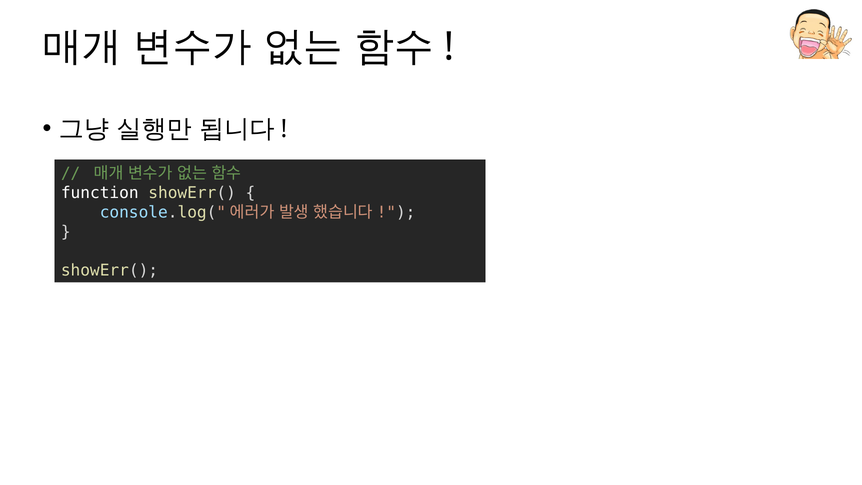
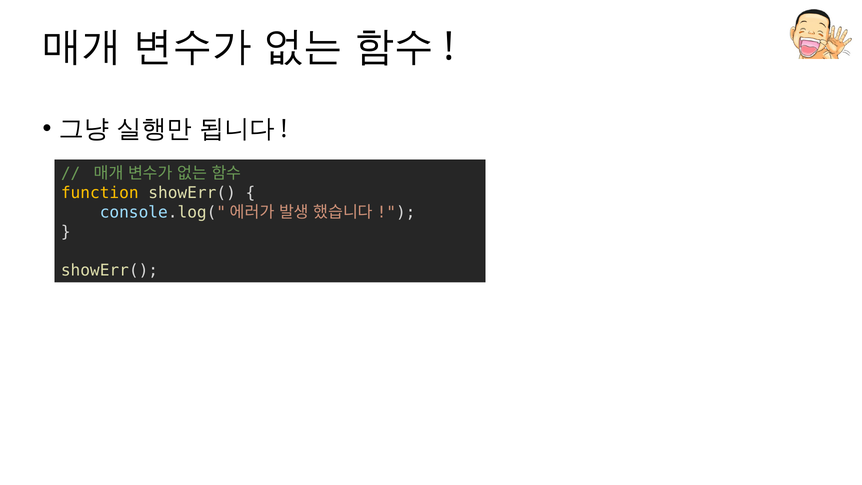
function colour: white -> yellow (100, 193)
